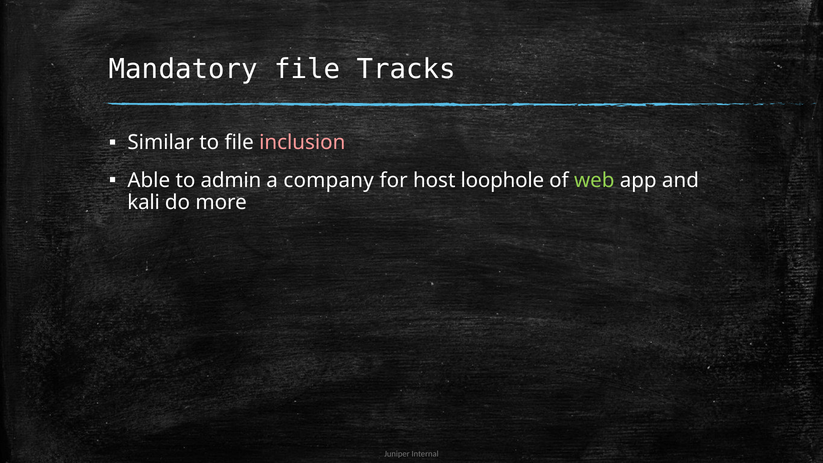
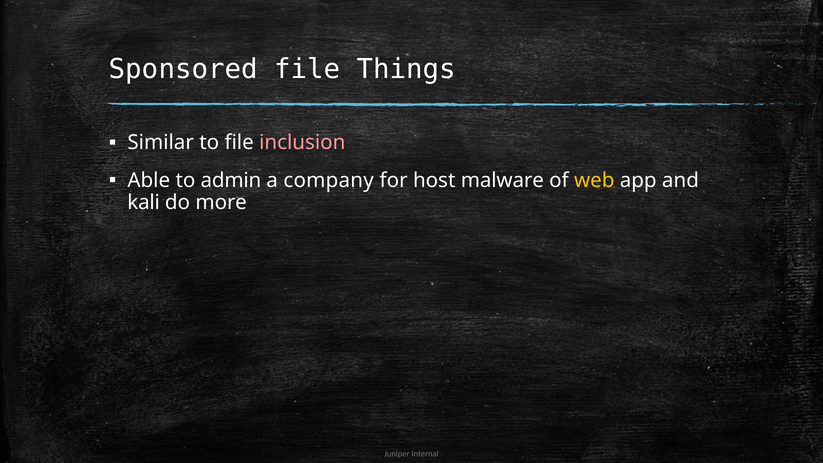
Mandatory: Mandatory -> Sponsored (183, 69)
Tracks: Tracks -> Things (406, 69)
loophole: loophole -> malware (502, 180)
web colour: light green -> yellow (594, 180)
